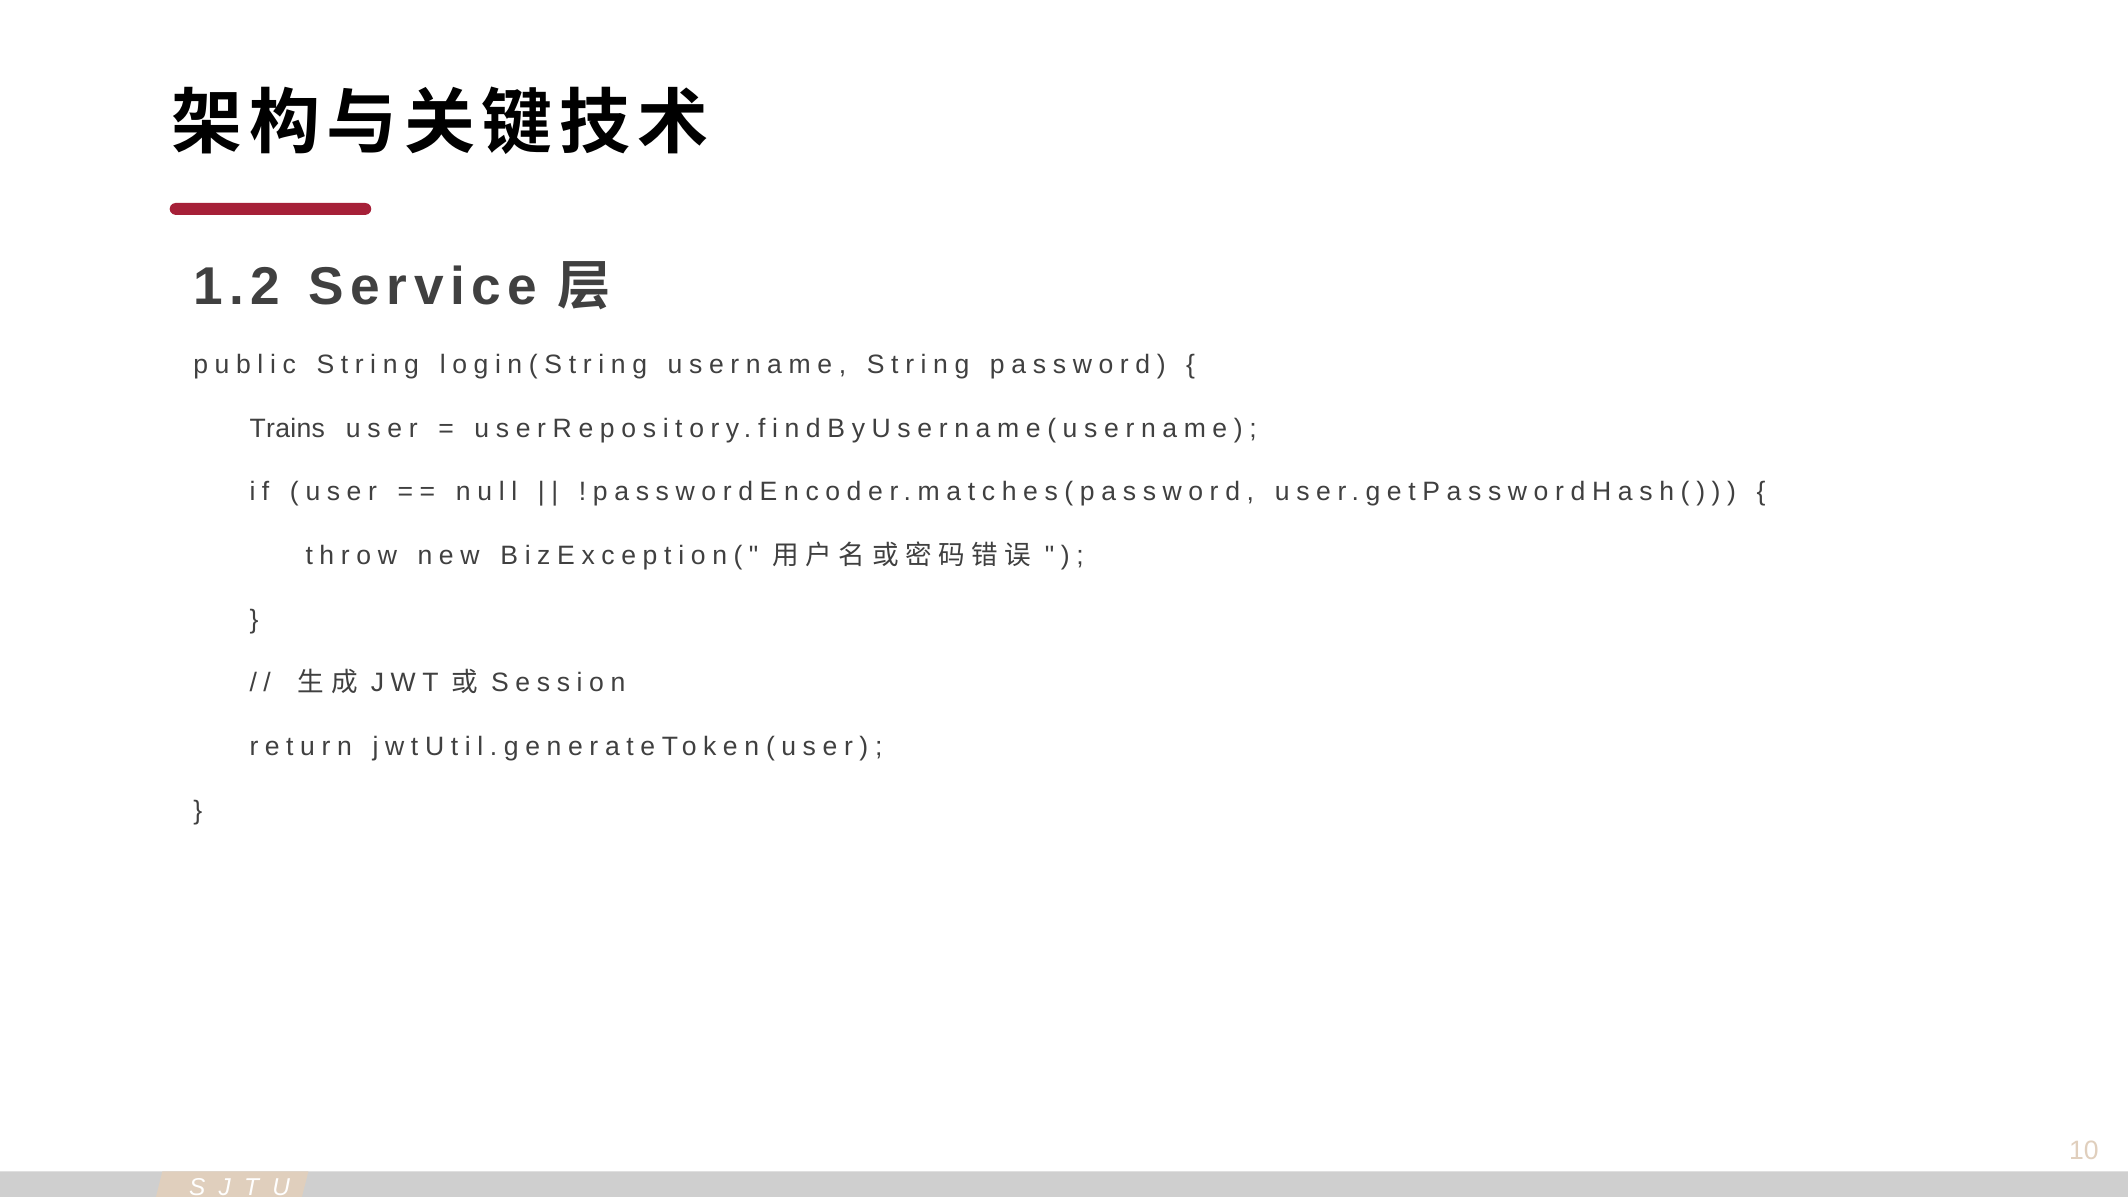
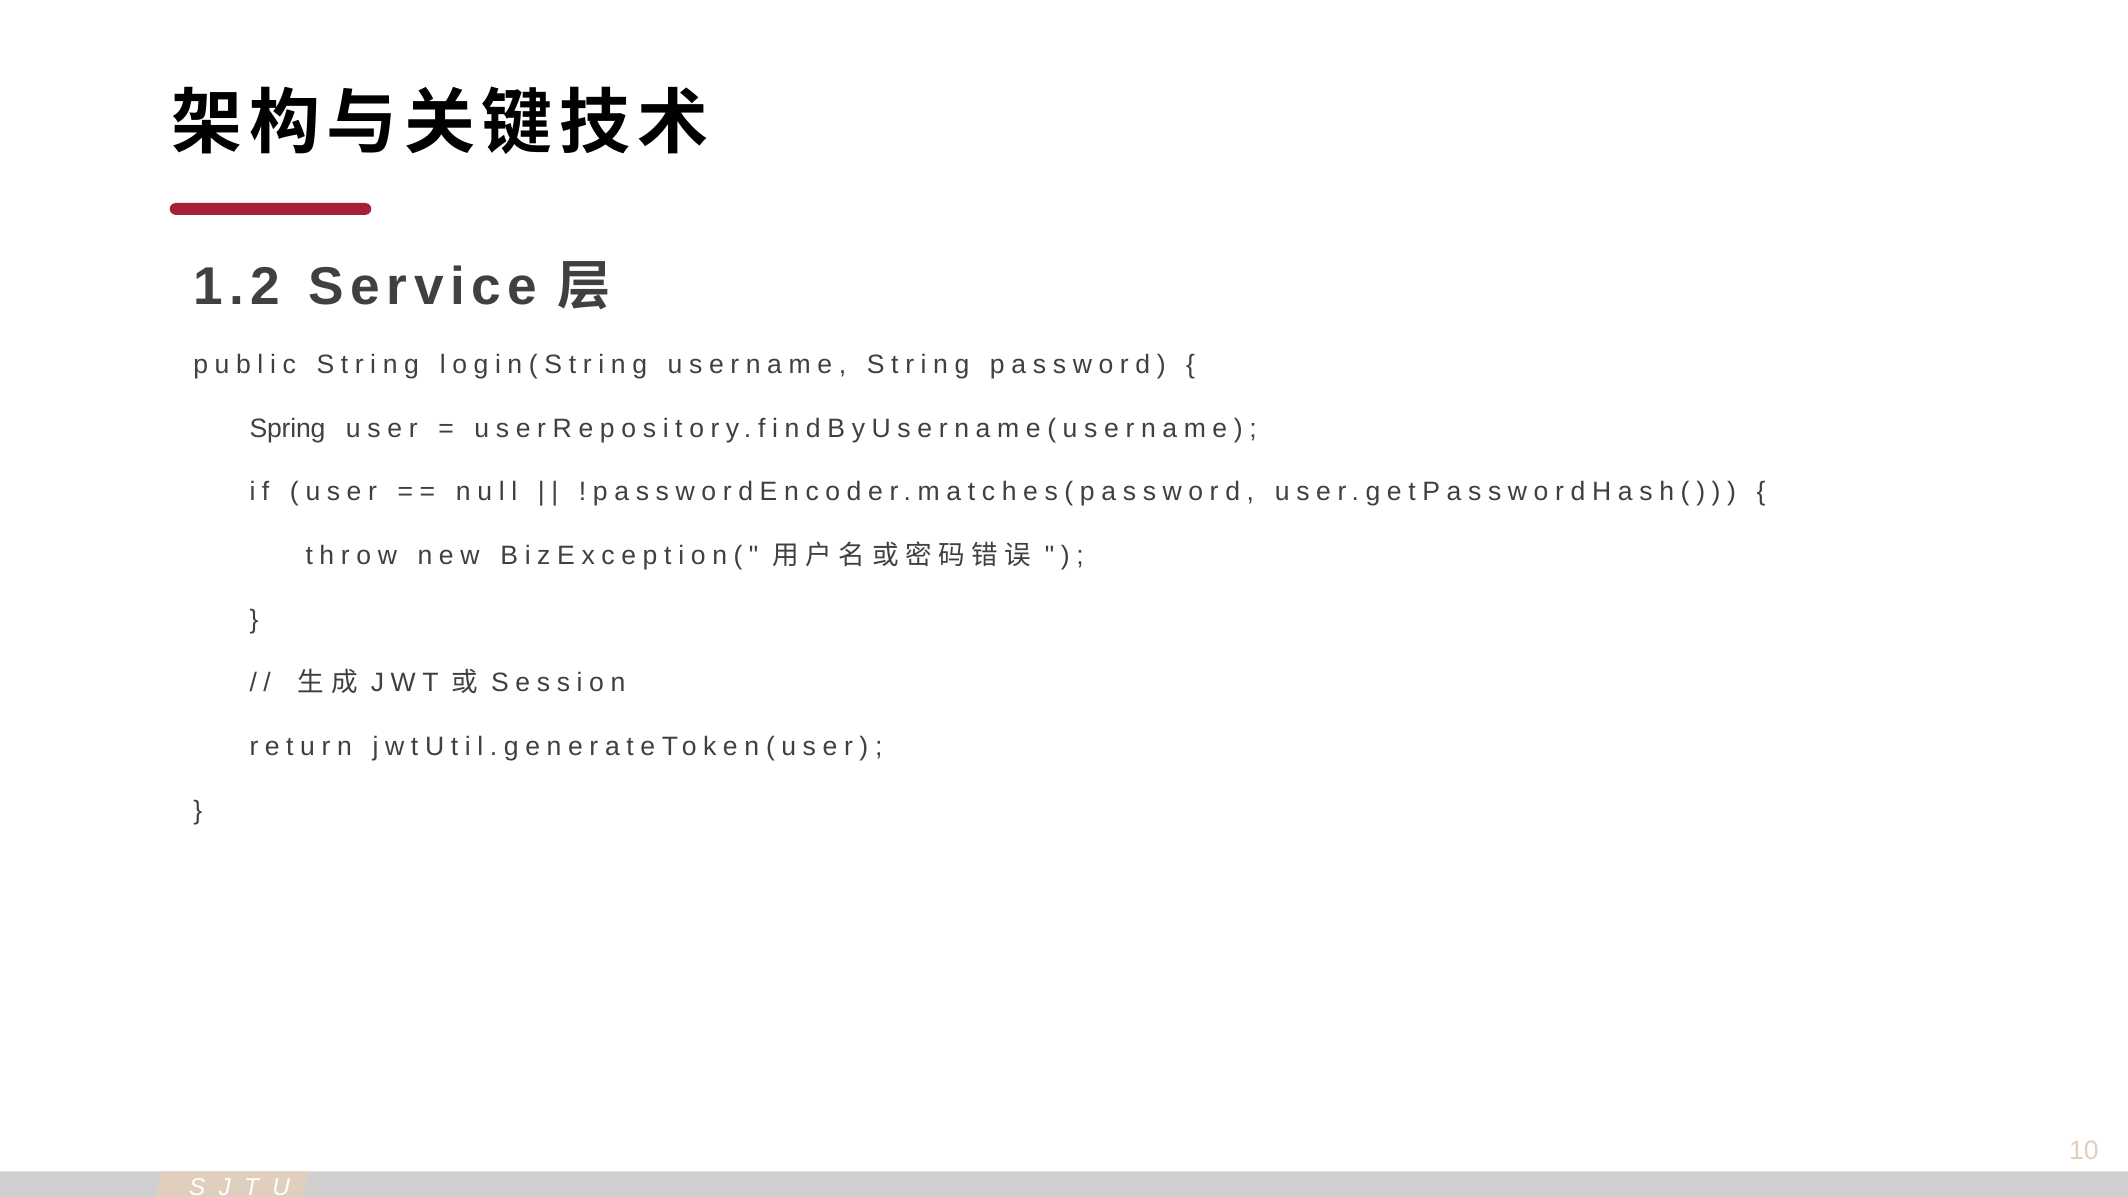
Trains: Trains -> Spring (287, 428)
